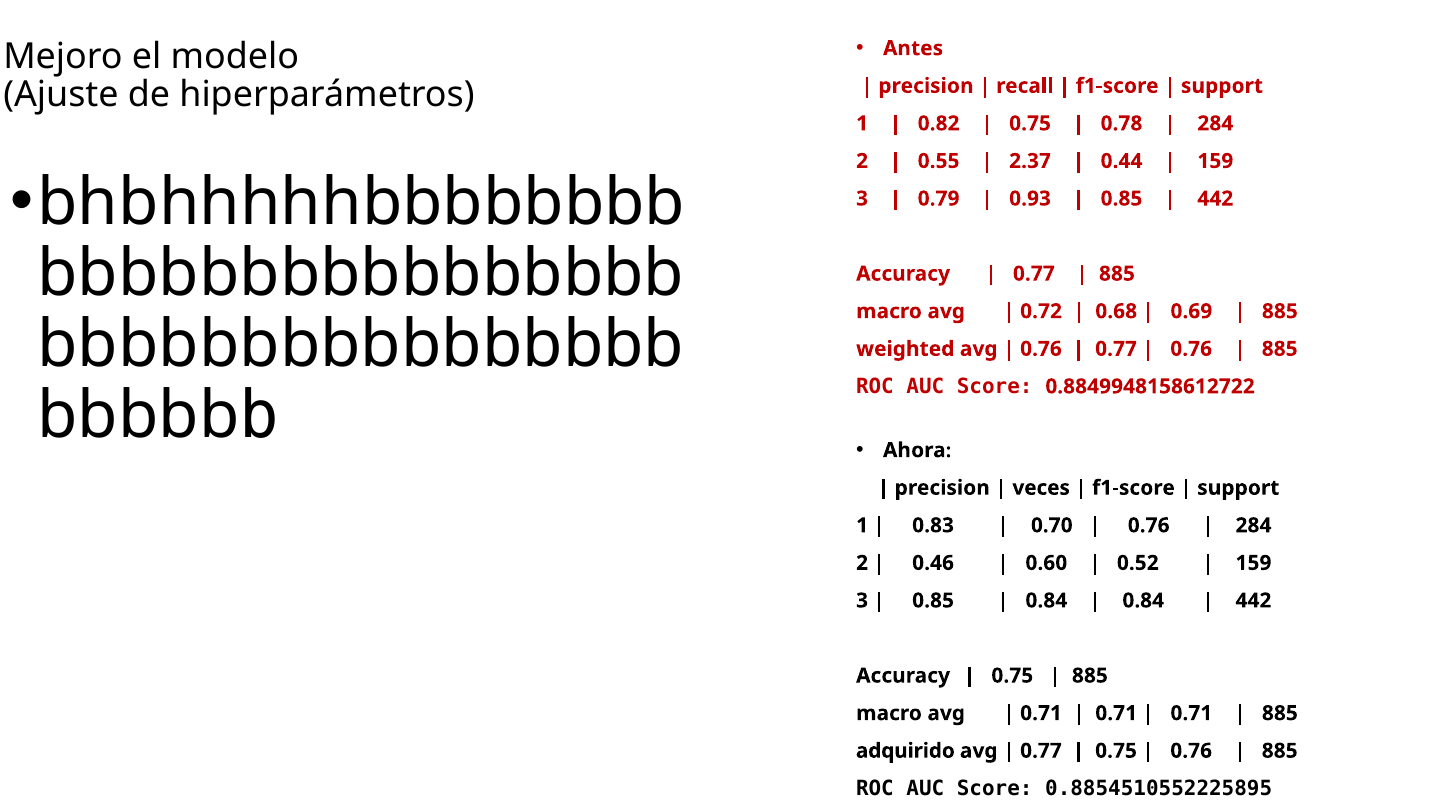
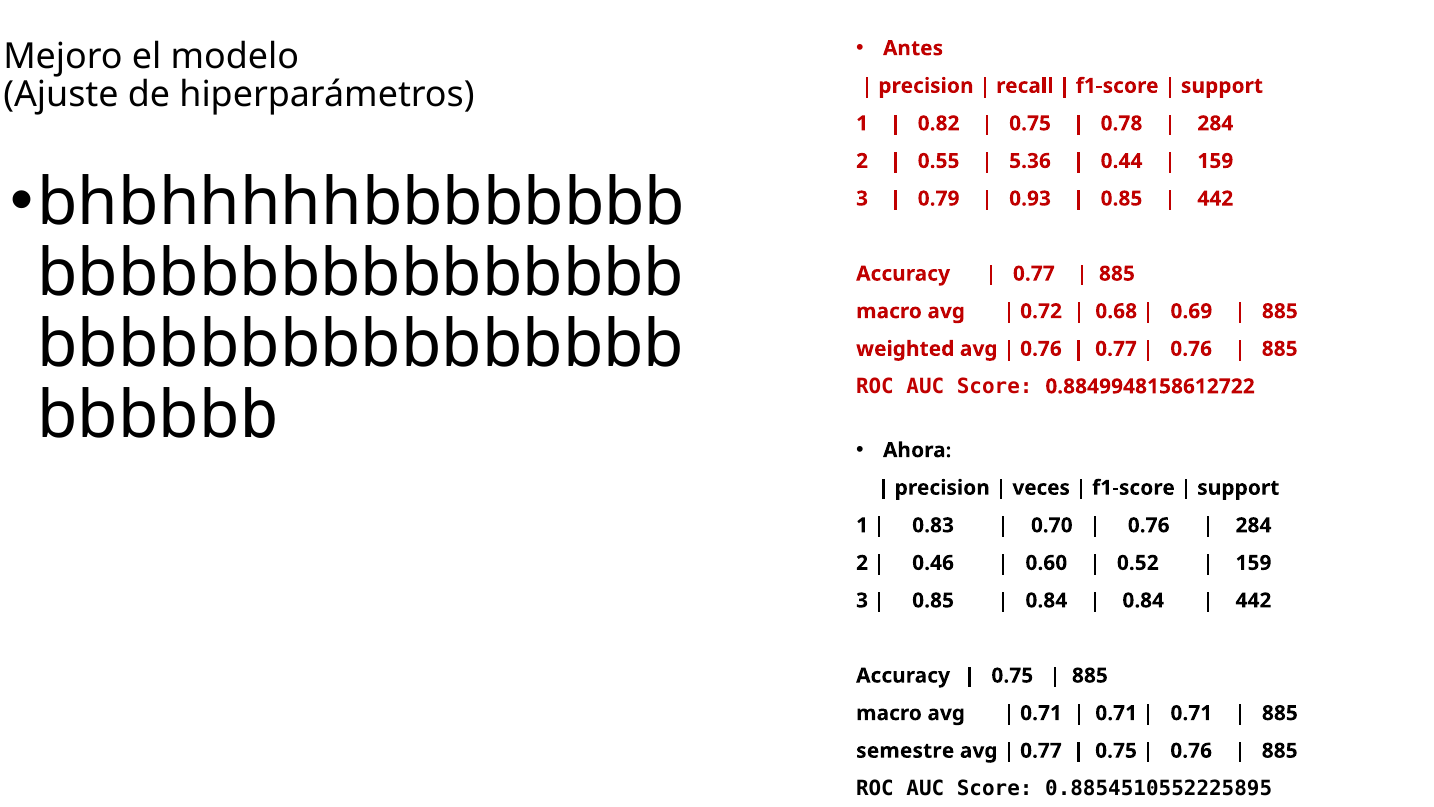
2.37: 2.37 -> 5.36 (1030, 161)
adquirido: adquirido -> semestre (905, 750)
